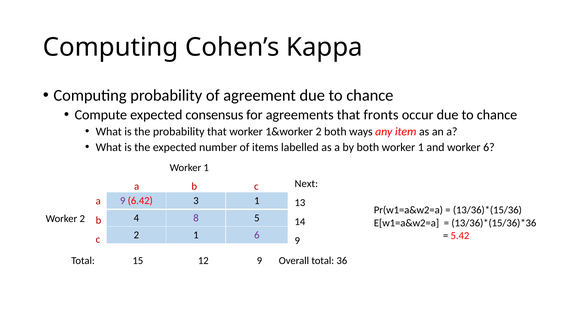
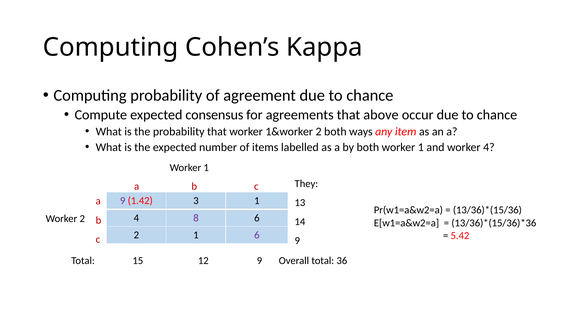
fronts: fronts -> above (381, 115)
worker 6: 6 -> 4 (489, 147)
Next: Next -> They (306, 184)
6.42: 6.42 -> 1.42 (140, 201)
8 5: 5 -> 6 (257, 218)
